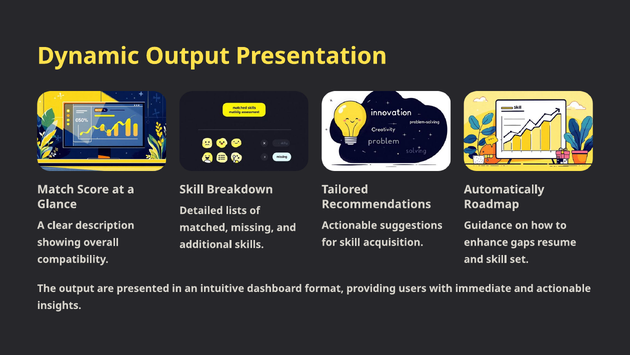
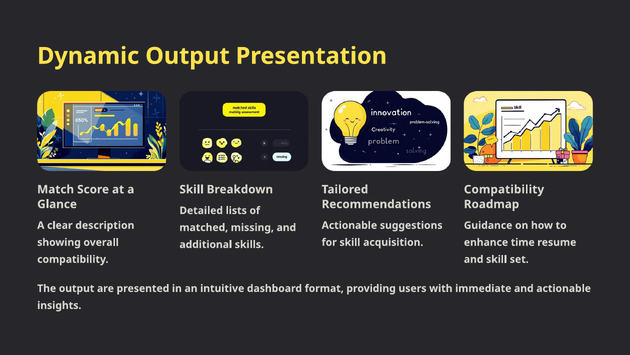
Automatically: Automatically -> Compatibility (504, 189)
gaps: gaps -> time (523, 242)
